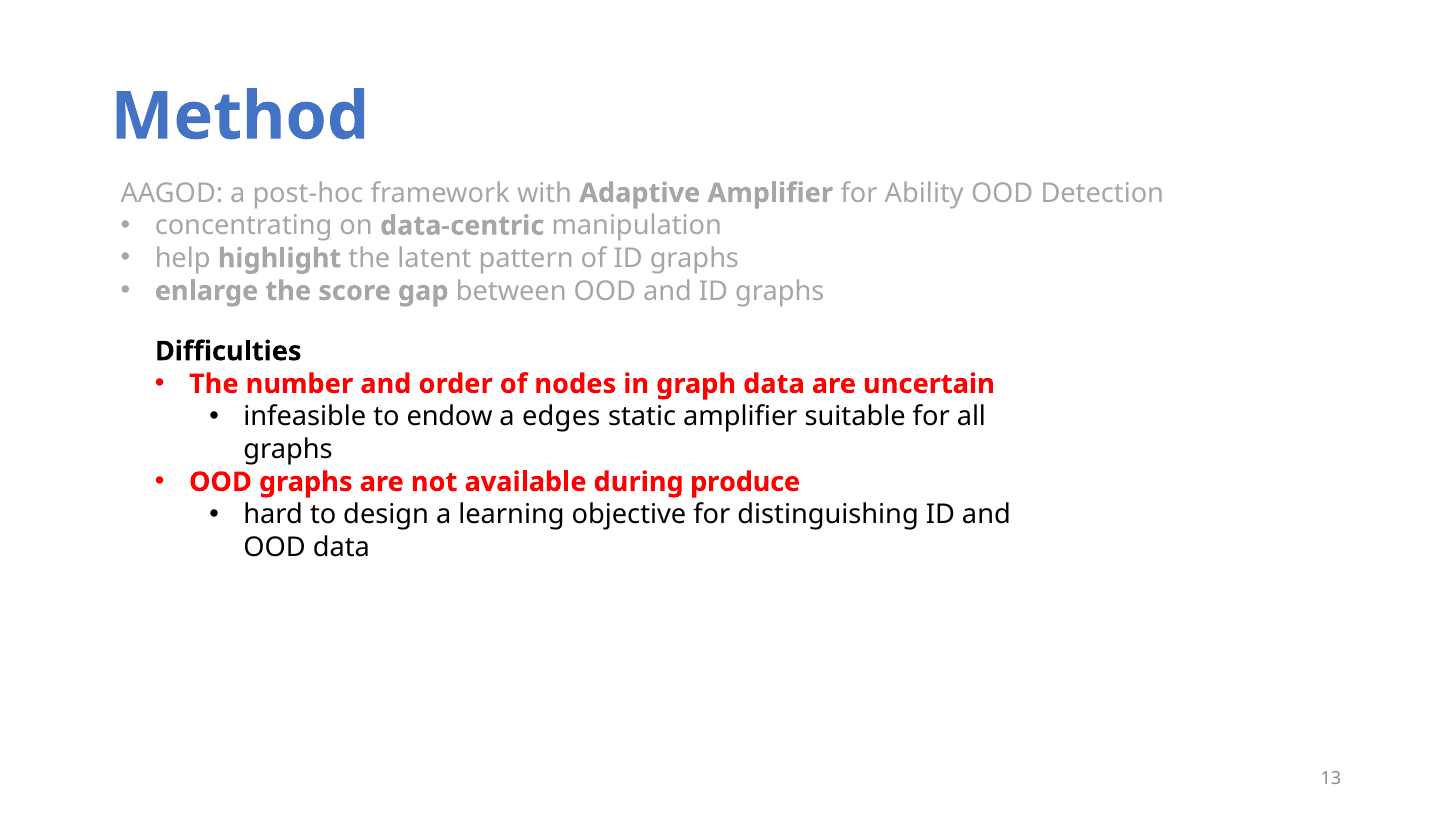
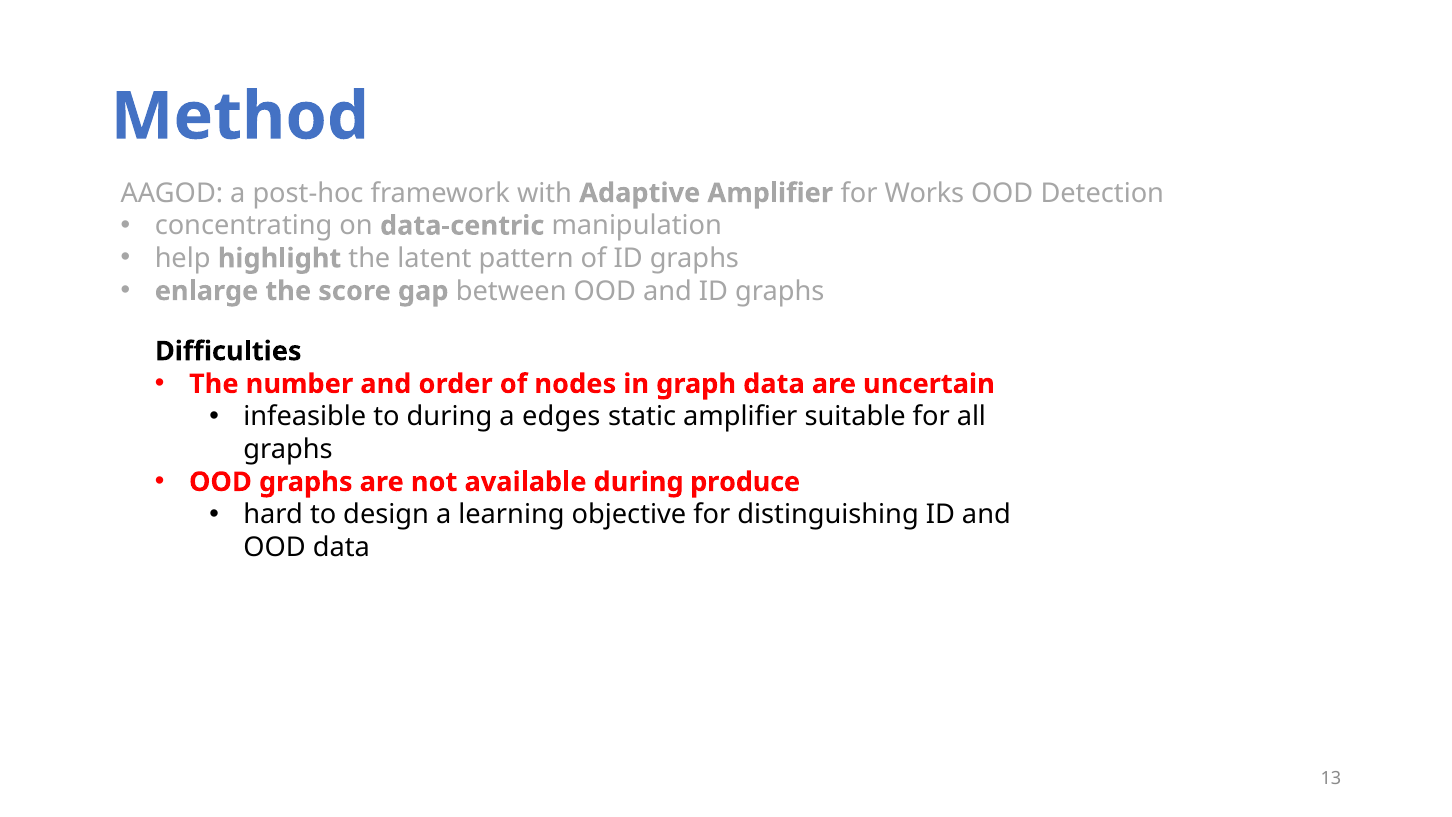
Ability: Ability -> Works (924, 193)
to endow: endow -> during (449, 417)
